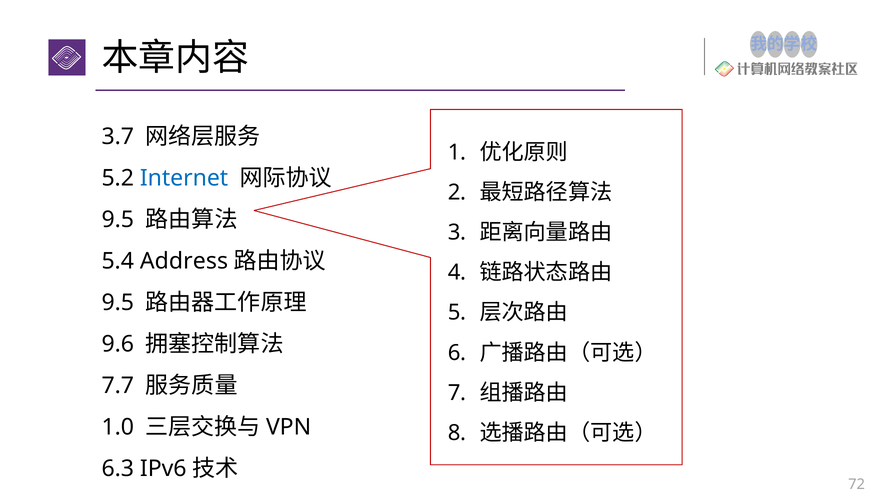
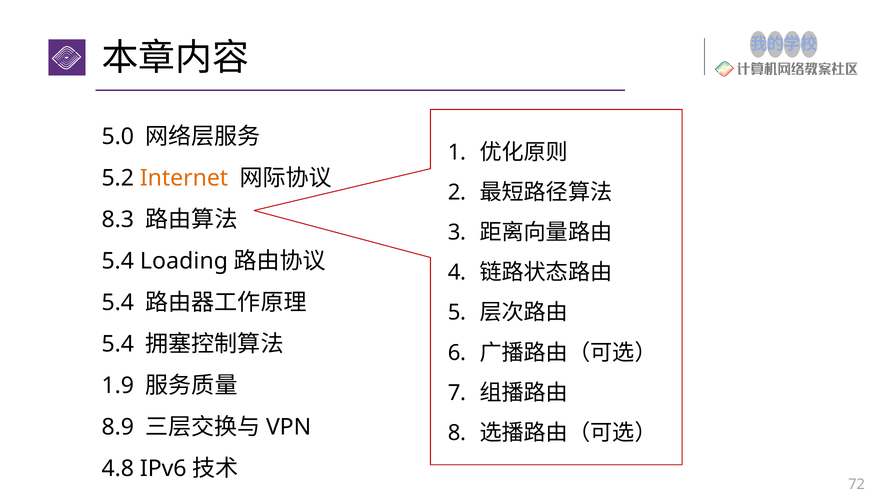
3.7: 3.7 -> 5.0 (118, 137)
Internet colour: blue -> orange (184, 178)
9.5: 9.5 -> 8.3 (118, 220)
Address: Address -> Loading (184, 261)
9.5: 9.5 -> 5.4 (118, 303)
9.6: 9.6 -> 5.4 (118, 344)
7.7: 7.7 -> 1.9 (118, 386)
1.0: 1.0 -> 8.9 (118, 427)
6.3: 6.3 -> 4.8 (118, 468)
